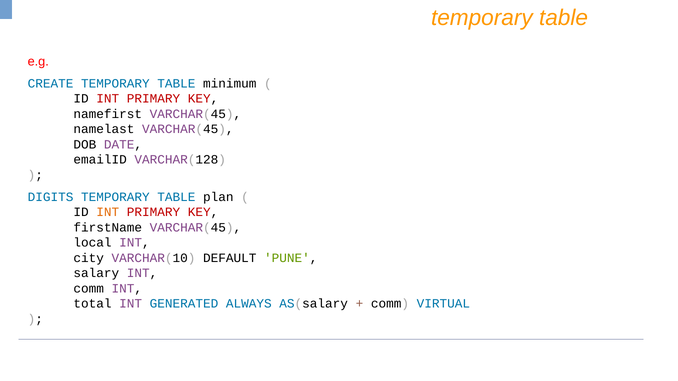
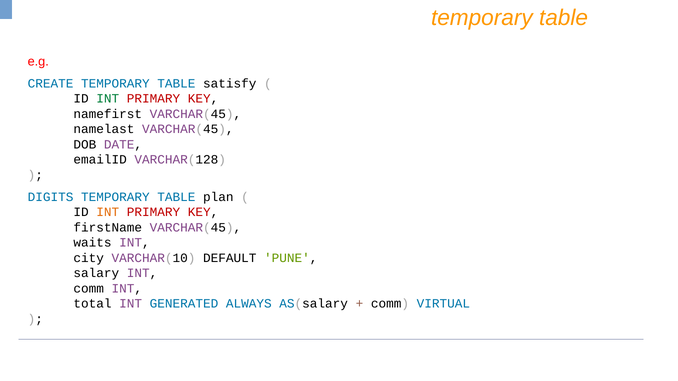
minimum: minimum -> satisfy (230, 84)
INT colour: red -> green (108, 99)
local: local -> waits (92, 243)
